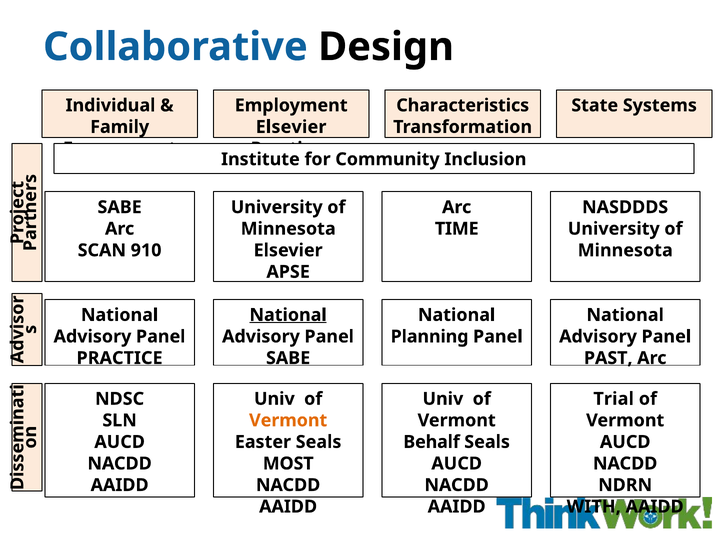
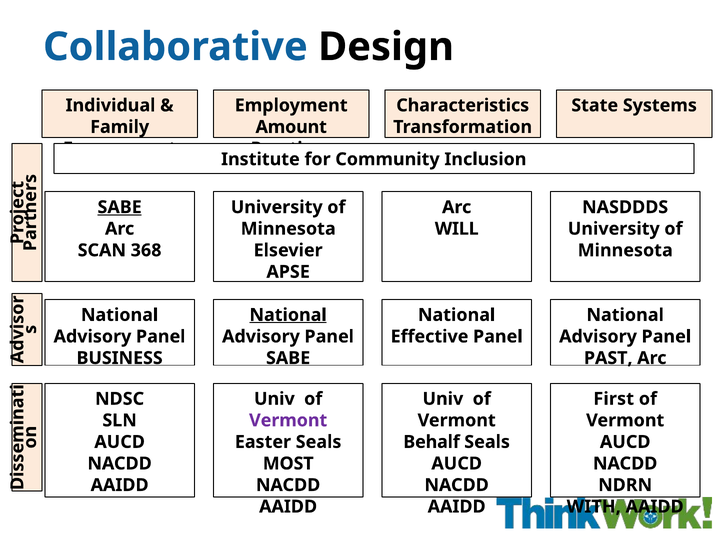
Elsevier: Elsevier -> Amount (291, 127)
SABE underline: none -> present (120, 207)
TIME: TIME -> WILL (457, 229)
910: 910 -> 368 (146, 250)
Planning: Planning -> Effective (430, 336)
PRACTICE: PRACTICE -> BUSINESS (120, 358)
Trial: Trial -> First (614, 398)
Vermont colour: orange -> purple (288, 420)
